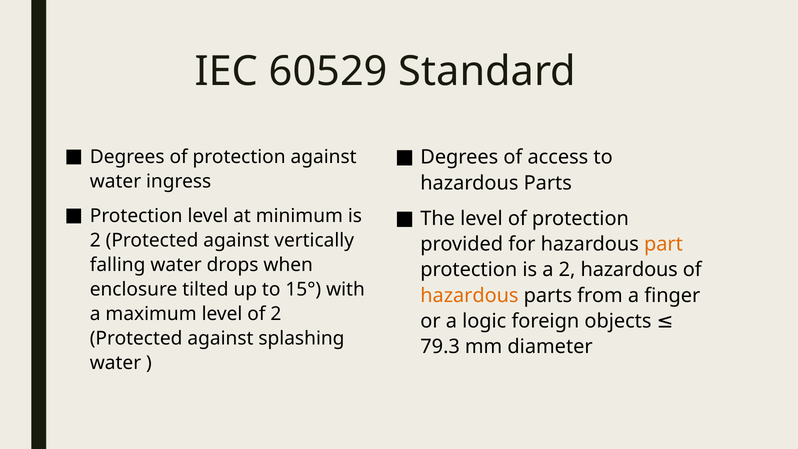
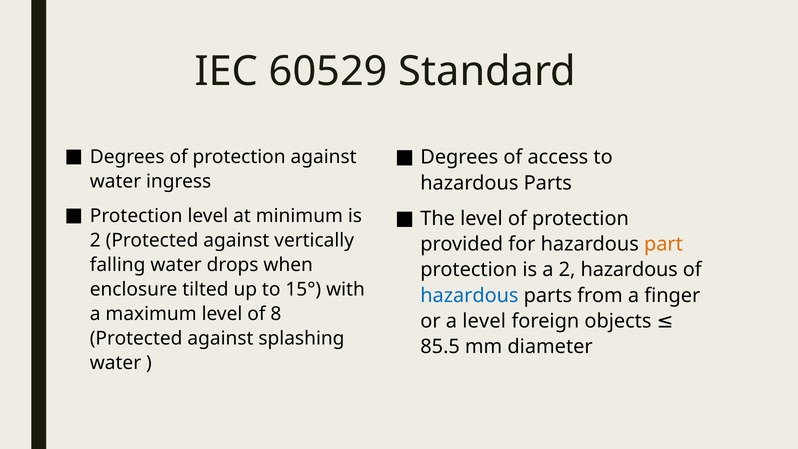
hazardous colour: orange -> blue (469, 295)
of 2: 2 -> 8 (276, 314)
a logic: logic -> level (484, 321)
79.3: 79.3 -> 85.5 (440, 347)
